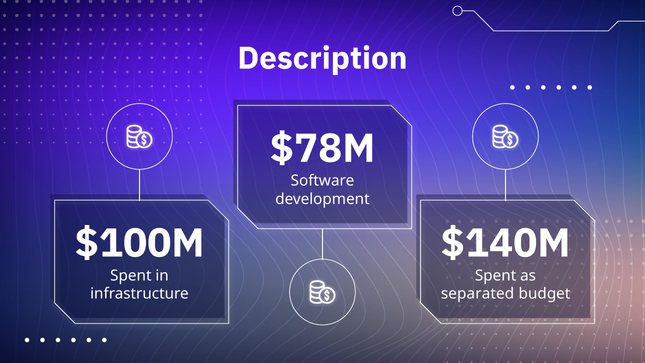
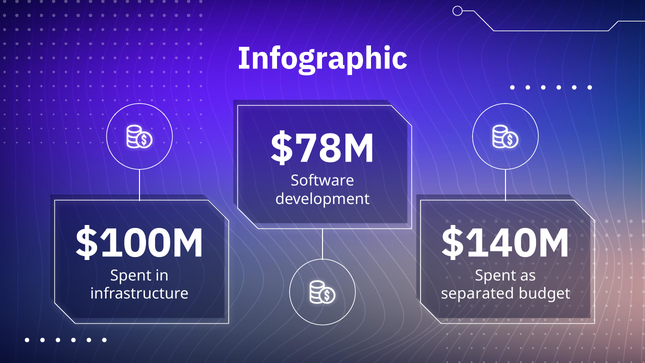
Description: Description -> Infographic (323, 58)
